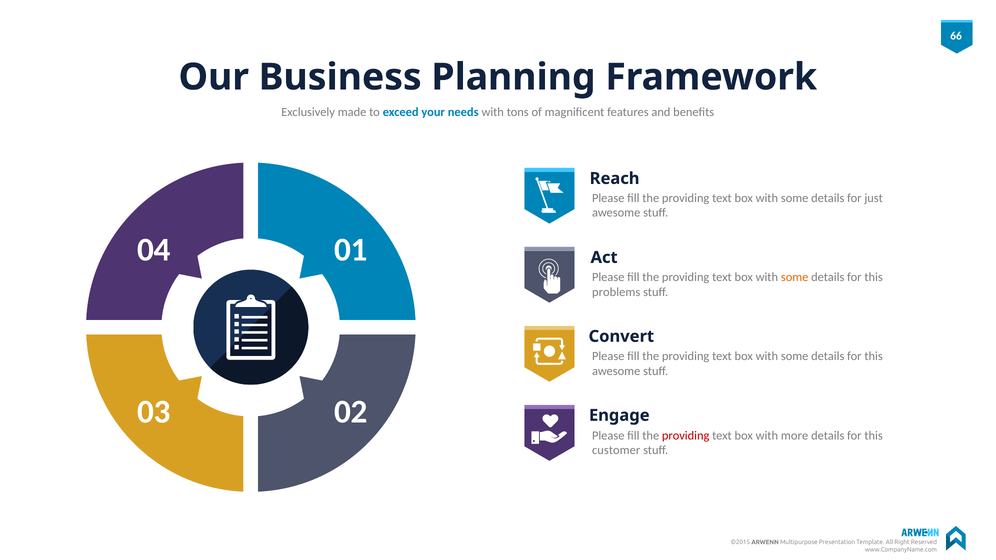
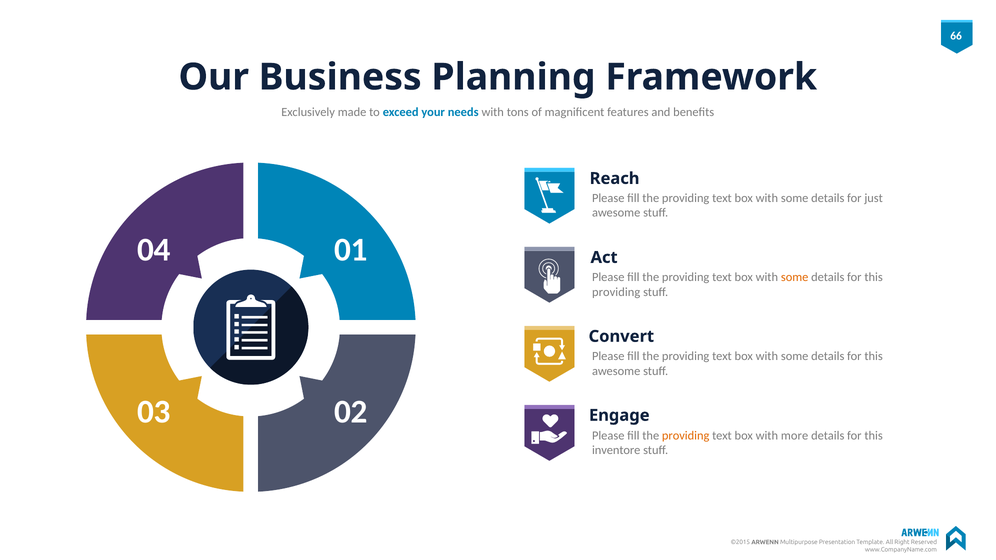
problems: problems -> providing (616, 292)
providing colour: red -> orange (686, 436)
customer: customer -> inventore (616, 451)
